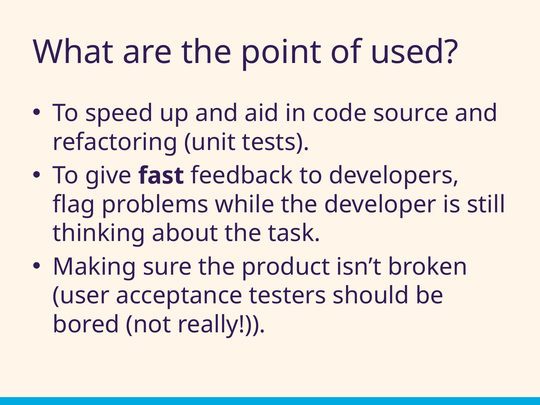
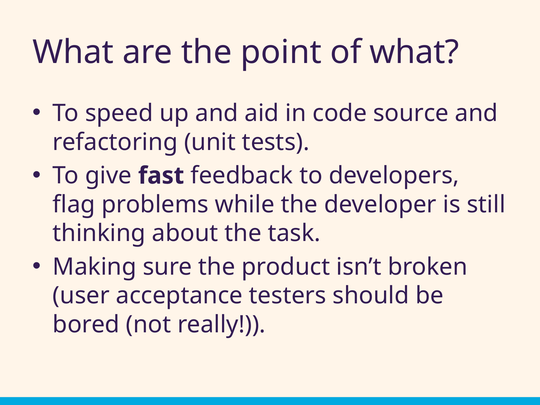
of used: used -> what (414, 52)
